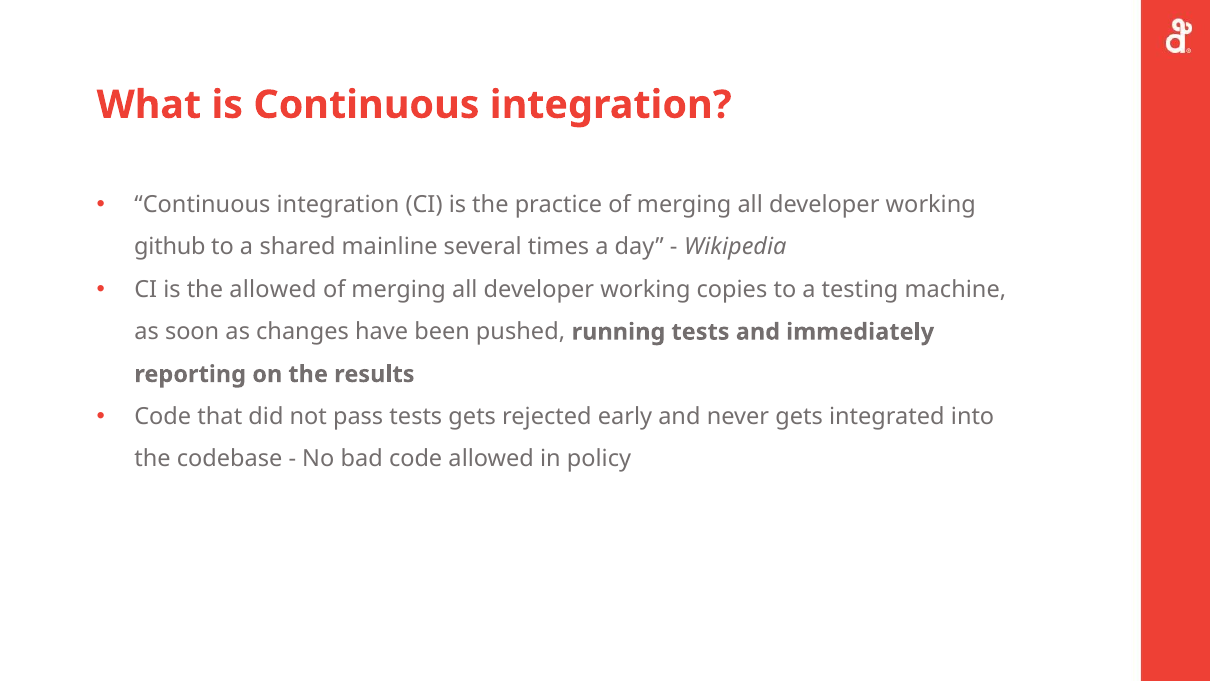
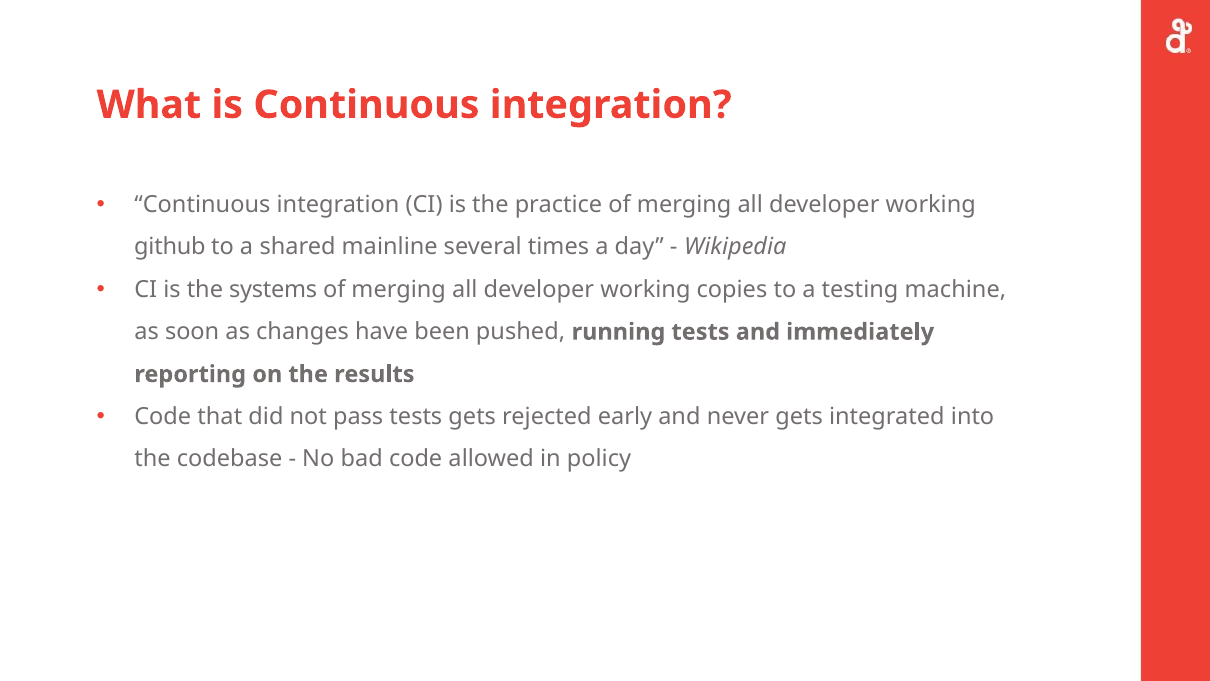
the allowed: allowed -> systems (273, 289)
